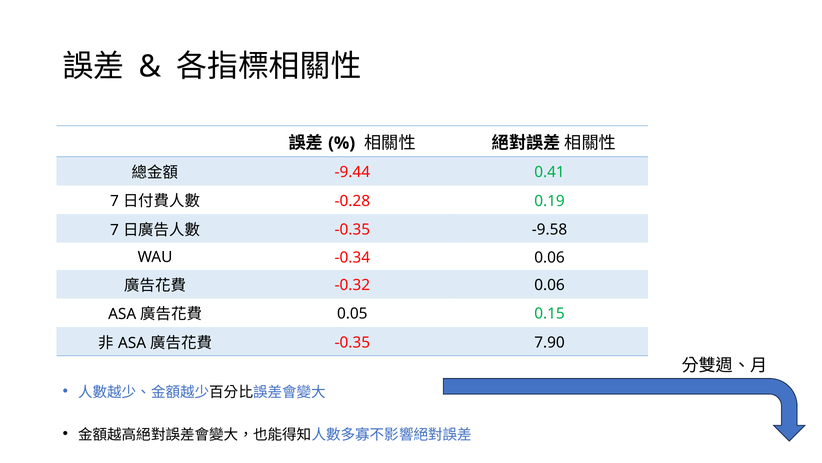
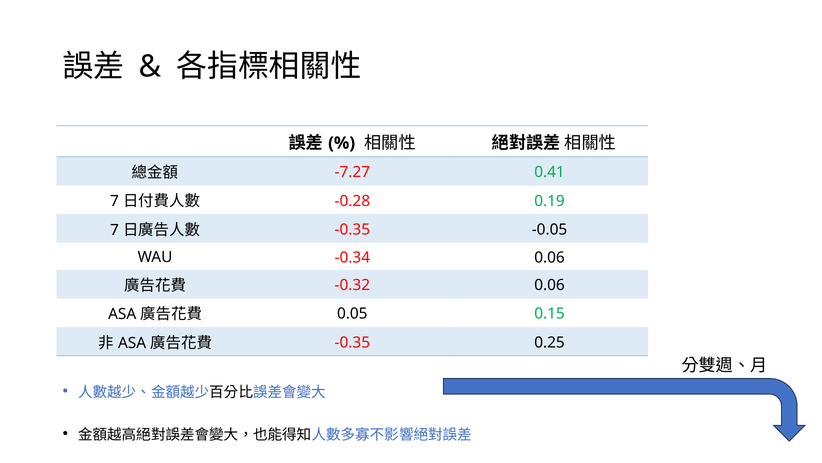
-9.44: -9.44 -> -7.27 (352, 172)
-9.58: -9.58 -> -0.05 (550, 229)
7.90: 7.90 -> 0.25 (550, 342)
